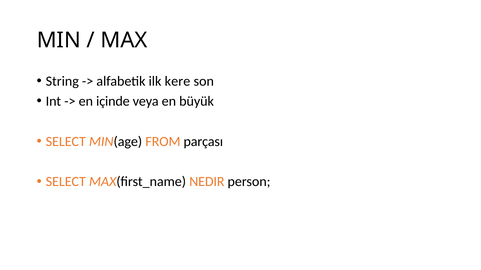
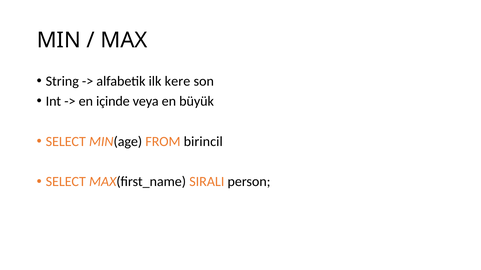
parçası: parçası -> birincil (203, 142)
NEDIR: NEDIR -> SIRALI (207, 182)
